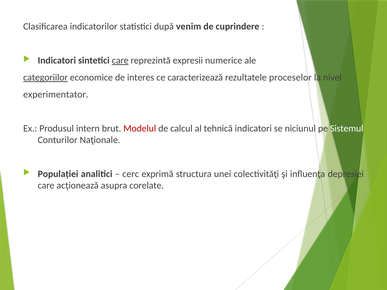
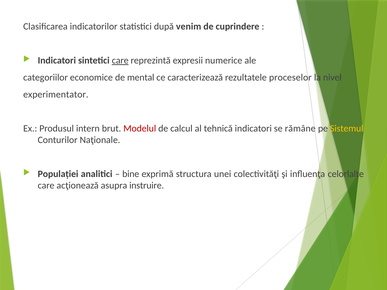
categoriilor underline: present -> none (46, 78)
interes: interes -> mental (141, 78)
niciunul: niciunul -> rămâne (300, 128)
Sistemul colour: white -> yellow (347, 128)
cerc: cerc -> bine (131, 174)
depresiei: depresiei -> celorlalte (346, 174)
corelate: corelate -> instruire (147, 186)
